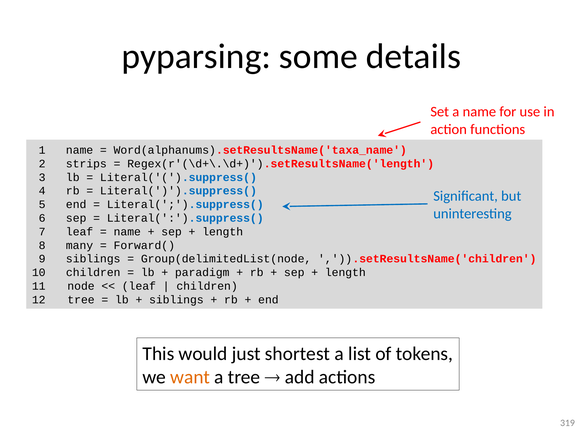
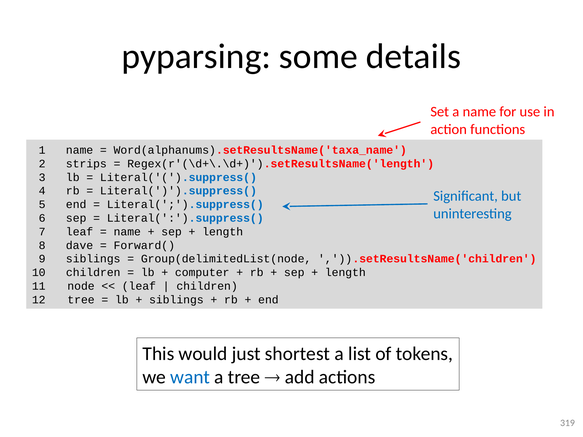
many: many -> dave (80, 245)
paradigm: paradigm -> computer (202, 273)
want colour: orange -> blue (190, 377)
